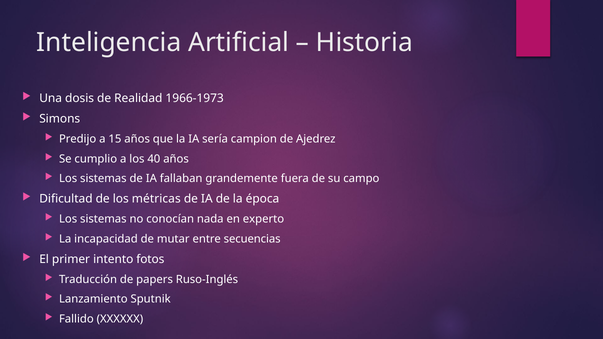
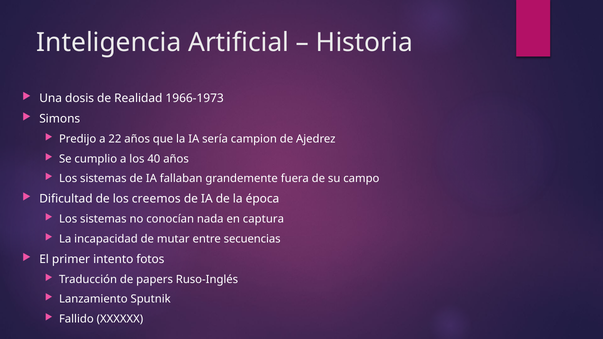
15: 15 -> 22 (115, 139)
métricas: métricas -> creemos (156, 199)
experto: experto -> captura (263, 219)
